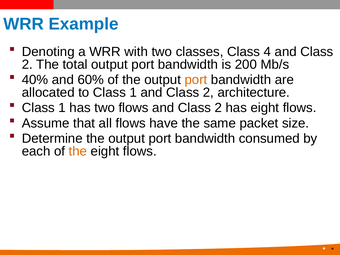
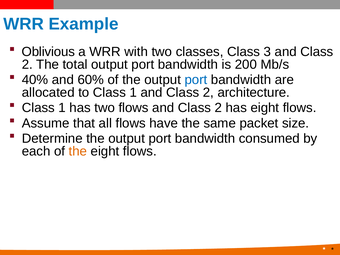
Denoting: Denoting -> Oblivious (48, 52)
4: 4 -> 3 (267, 52)
port colour: orange -> blue (196, 80)
